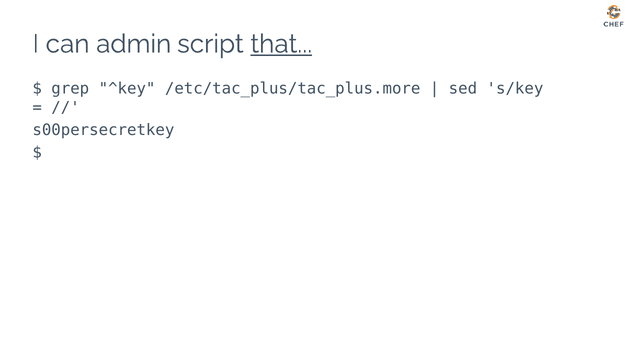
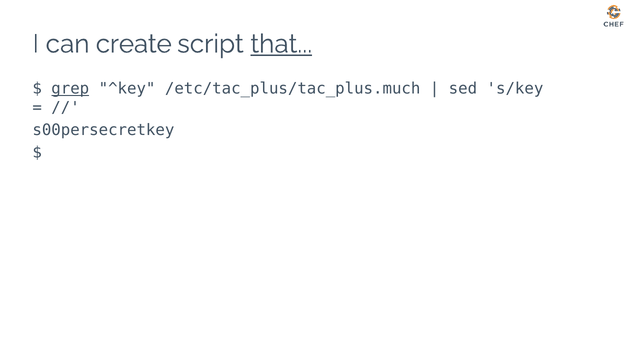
admin: admin -> create (134, 44)
grep underline: none -> present (70, 89)
/etc/tac_plus/tac_plus.more: /etc/tac_plus/tac_plus.more -> /etc/tac_plus/tac_plus.much (293, 89)
